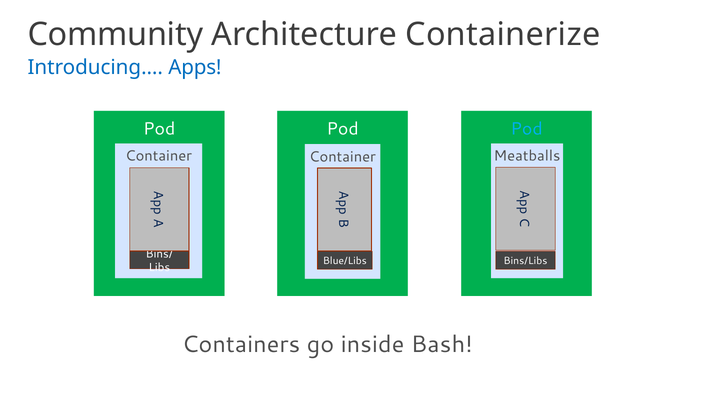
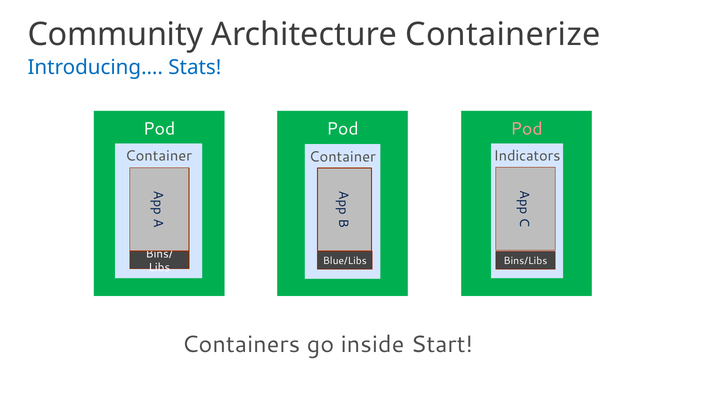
Apps: Apps -> Stats (195, 67)
Pod colour: light blue -> pink (527, 129)
Meatballs: Meatballs -> Indicators (527, 156)
Bash: Bash -> Start (442, 344)
